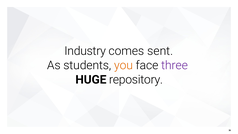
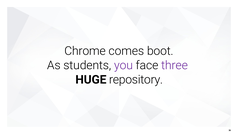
Industry: Industry -> Chrome (85, 51)
sent: sent -> boot (160, 51)
you colour: orange -> purple (124, 65)
